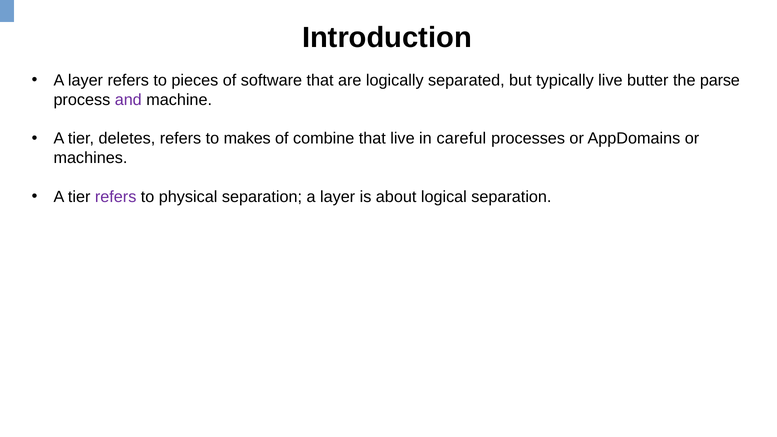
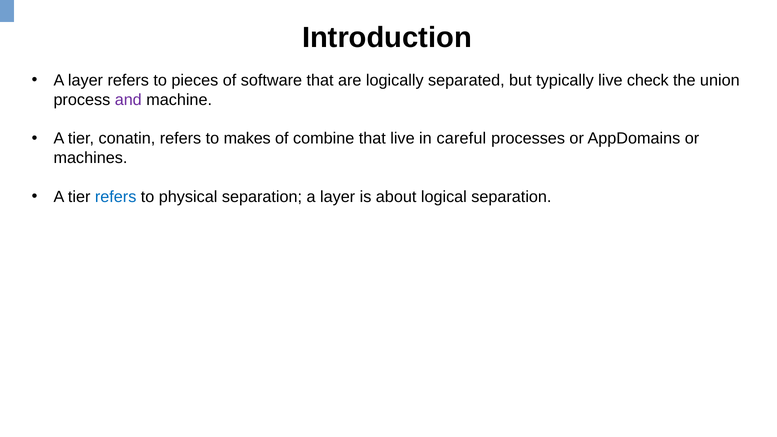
butter: butter -> check (648, 80)
parse: parse -> union (720, 80)
deletes: deletes -> conatin (127, 139)
refers colour: purple -> blue (116, 197)
